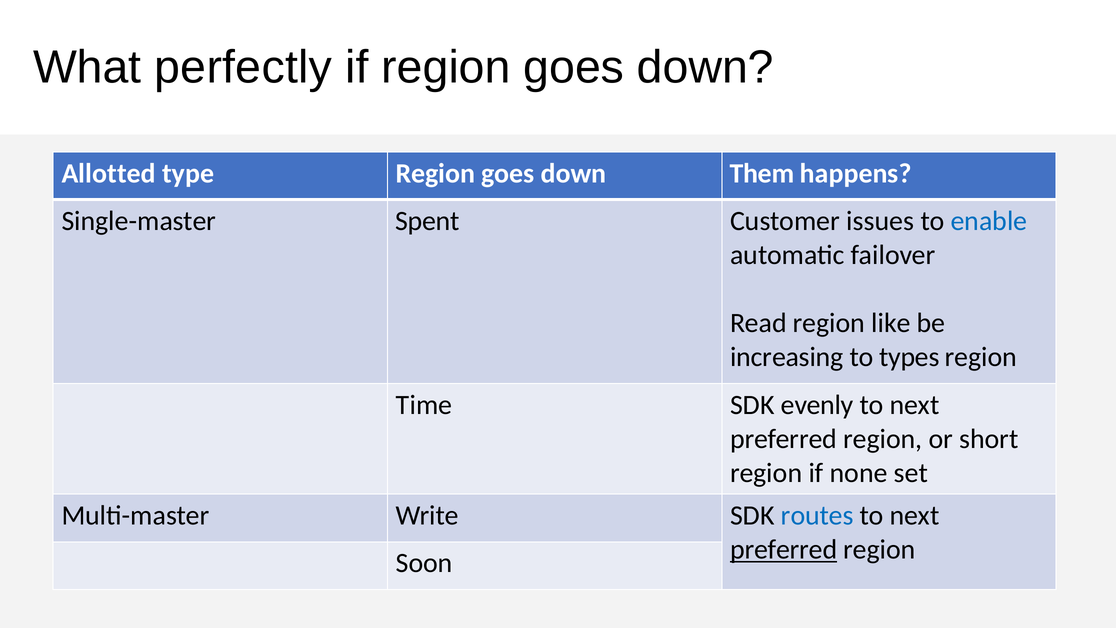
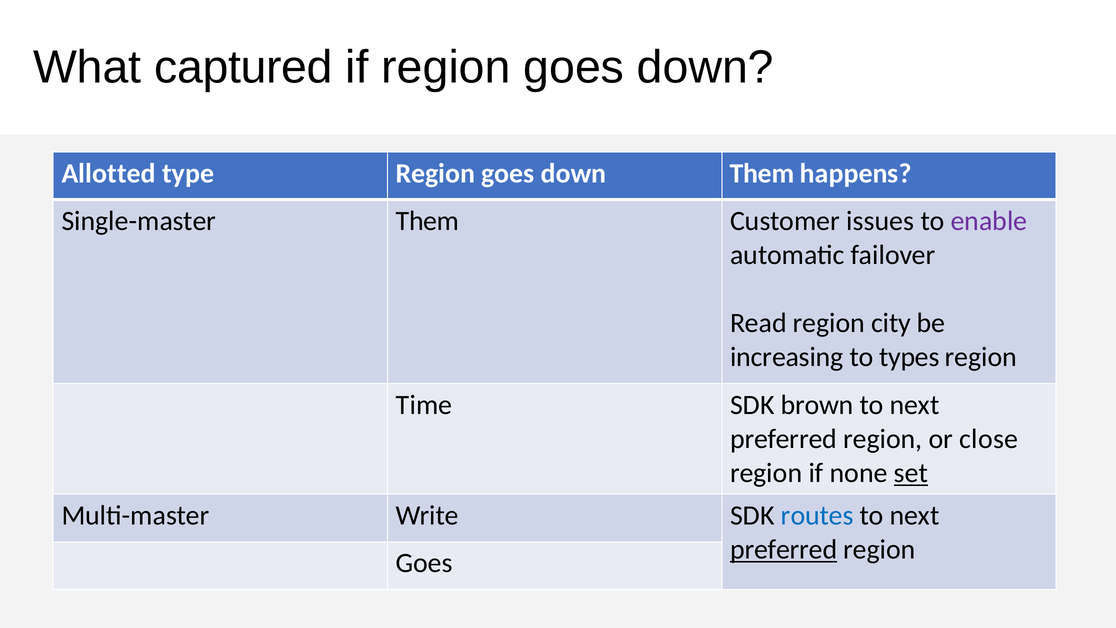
perfectly: perfectly -> captured (244, 67)
Single-master Spent: Spent -> Them (427, 221)
enable colour: blue -> purple (989, 221)
like: like -> city (891, 323)
evenly: evenly -> brown (817, 405)
short: short -> close (989, 439)
set underline: none -> present (911, 473)
Soon: Soon -> Goes (424, 563)
